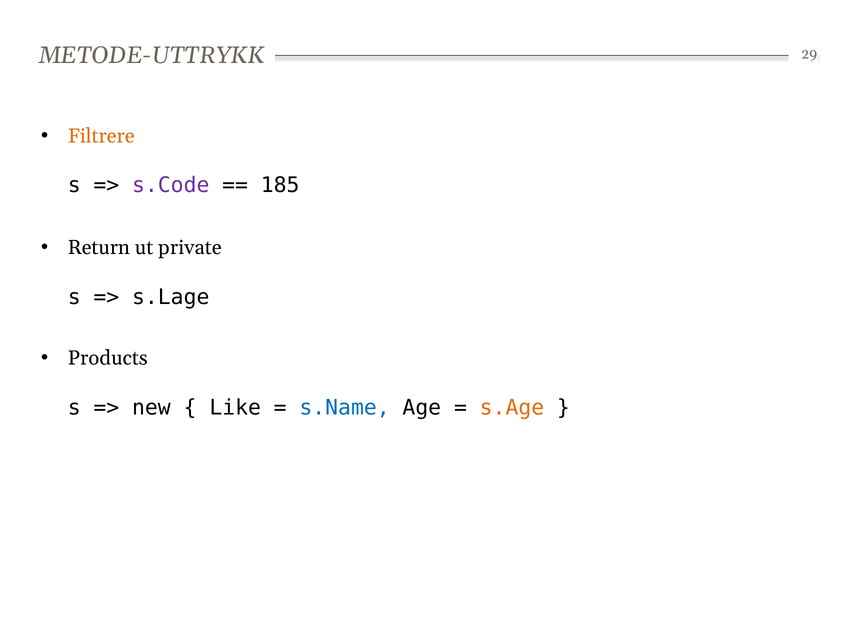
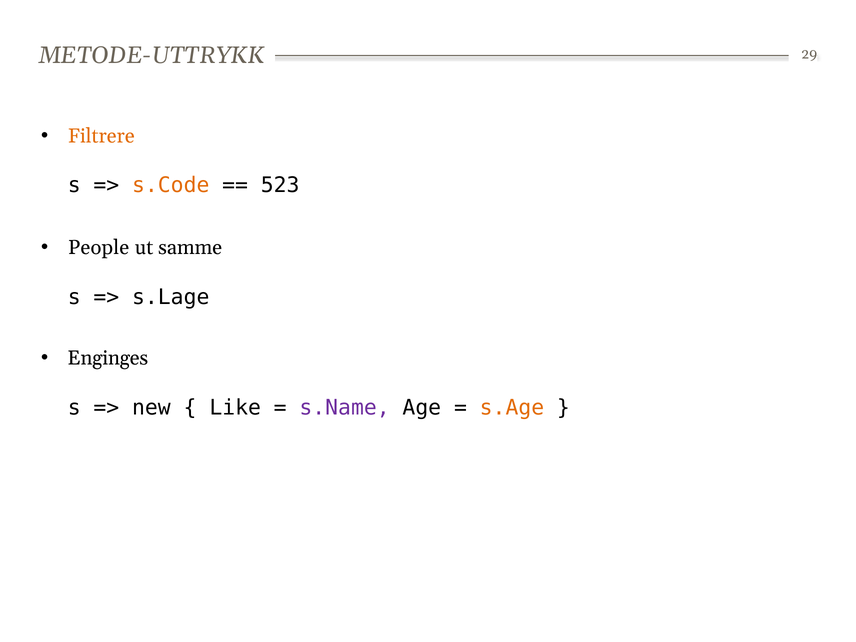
s.Code colour: purple -> orange (171, 185)
185: 185 -> 523 (280, 185)
Return: Return -> People (99, 248)
private: private -> samme (190, 248)
Products: Products -> Enginges (108, 358)
s.Name colour: blue -> purple (345, 407)
